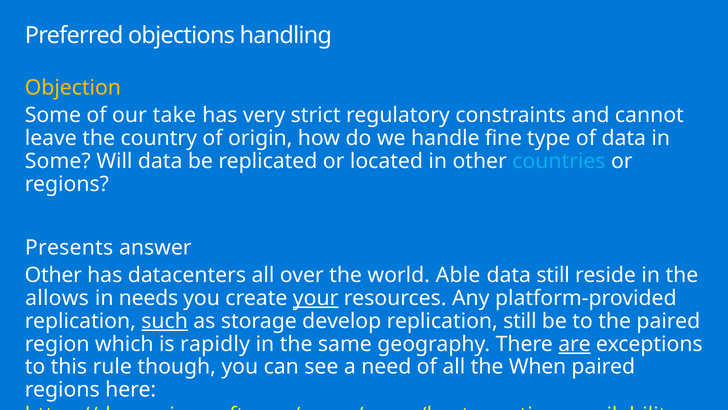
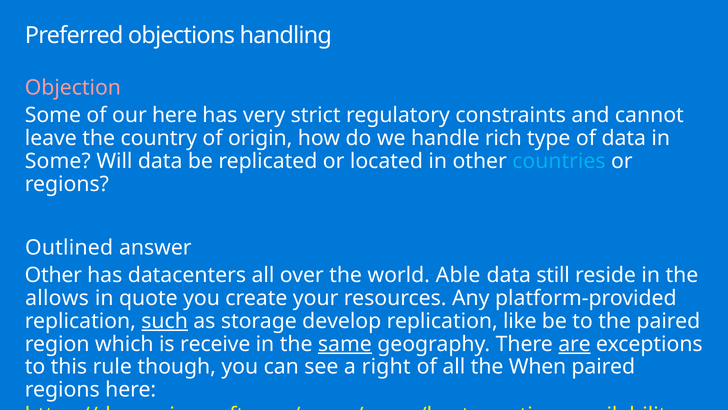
Objection colour: yellow -> pink (73, 88)
our take: take -> here (175, 115)
fine: fine -> rich (503, 138)
Presents: Presents -> Outlined (69, 248)
needs: needs -> quote (148, 298)
your underline: present -> none (316, 298)
replication still: still -> like (520, 321)
rapidly: rapidly -> receive (215, 344)
same underline: none -> present (345, 344)
need: need -> right (386, 367)
